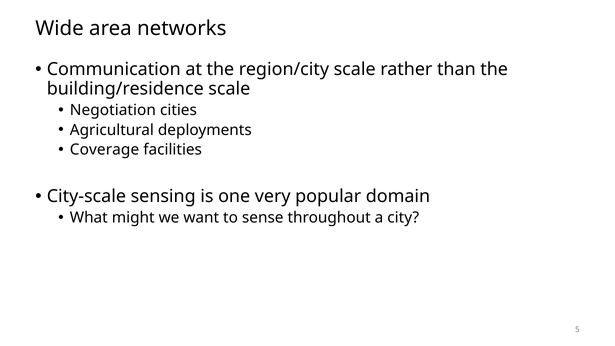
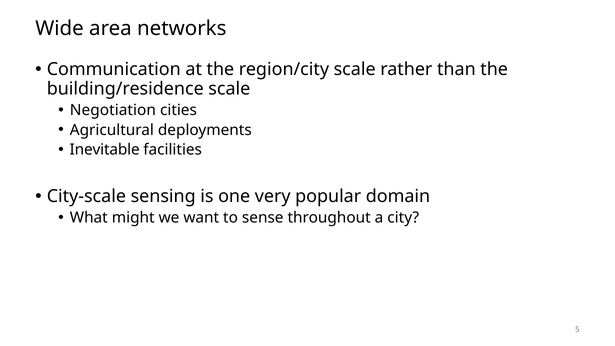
Coverage: Coverage -> Inevitable (105, 150)
